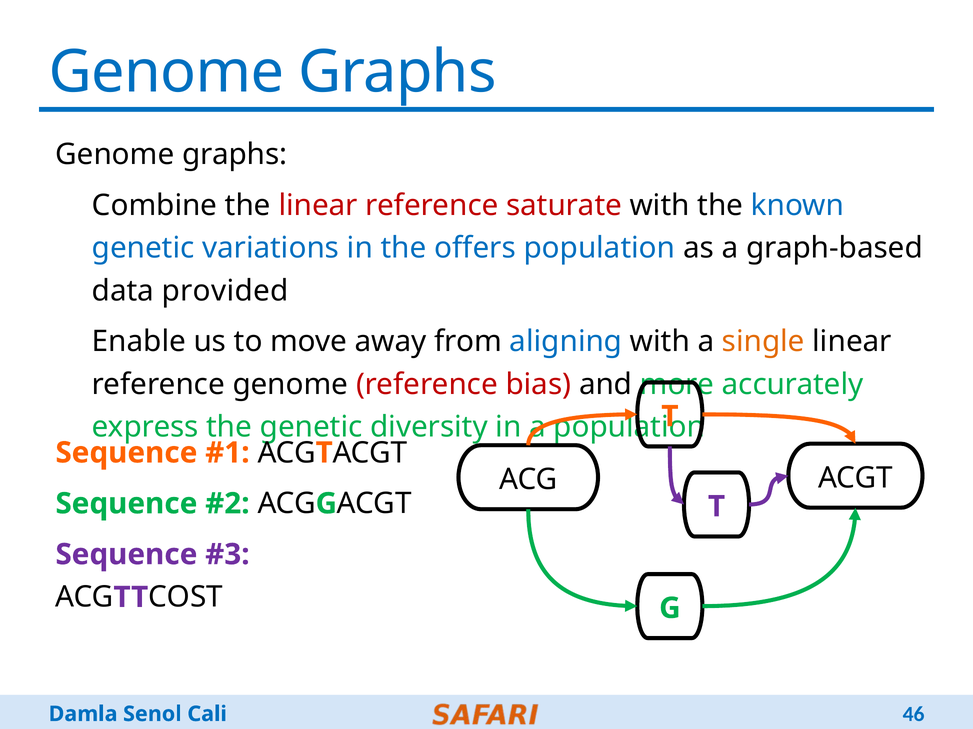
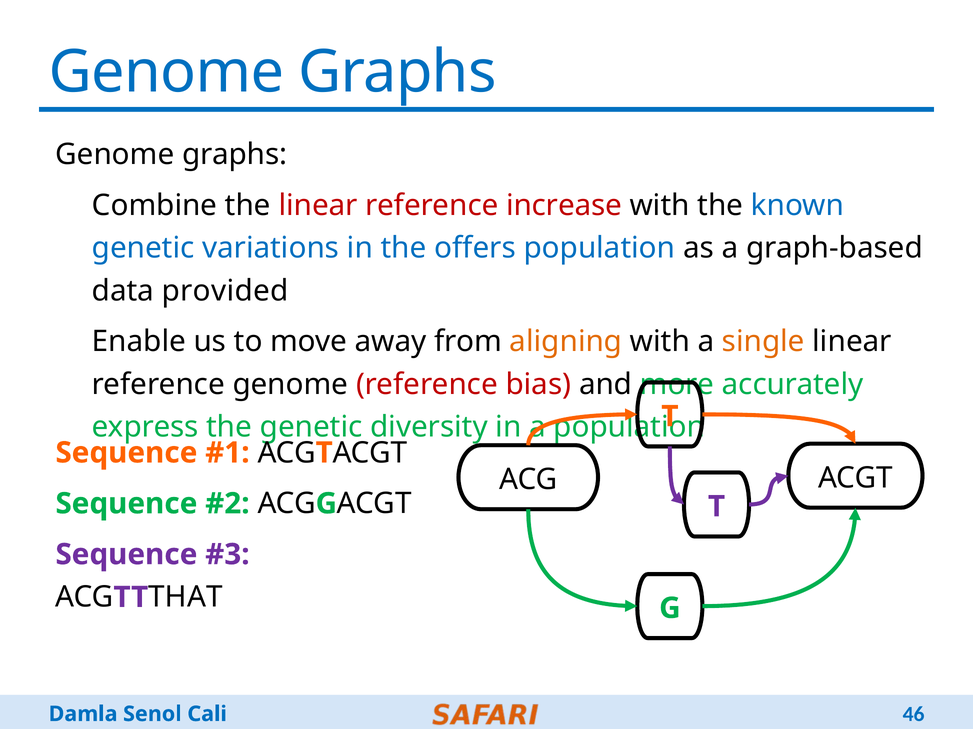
saturate: saturate -> increase (564, 206)
aligning colour: blue -> orange (566, 342)
COST: COST -> THAT (185, 598)
